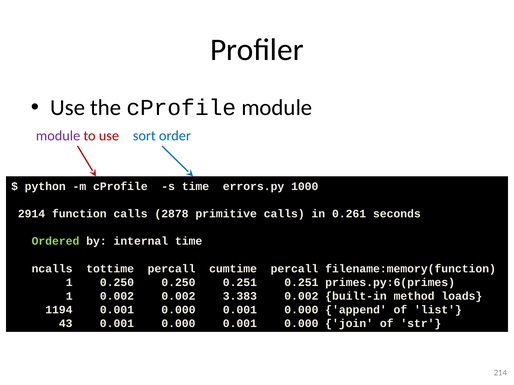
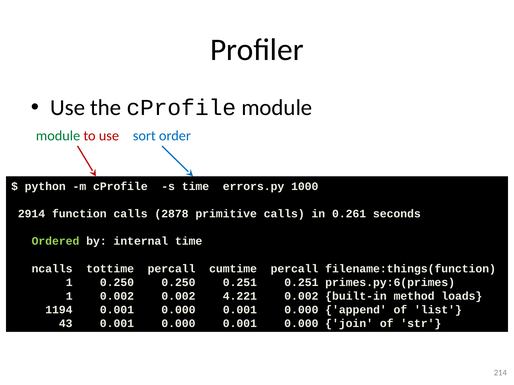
module colour: purple -> green (58, 136)
filename:memory(function: filename:memory(function -> filename:things(function (411, 269)
3.383: 3.383 -> 4.221 (240, 296)
